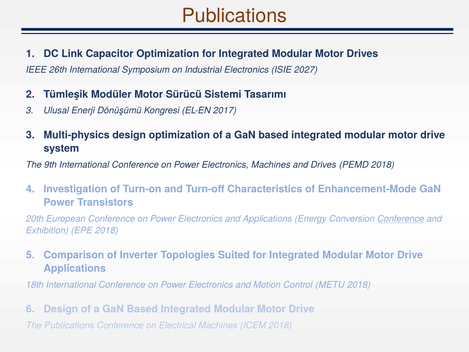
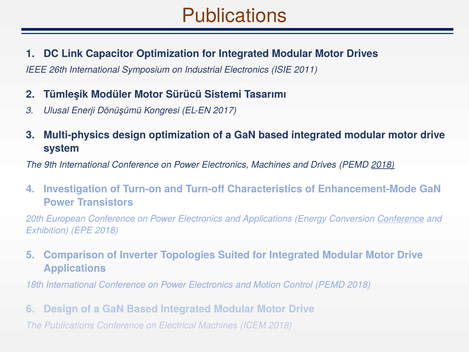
2027: 2027 -> 2011 (306, 70)
2018 underline: none -> present (383, 165)
Control METU: METU -> PEMD (330, 285)
